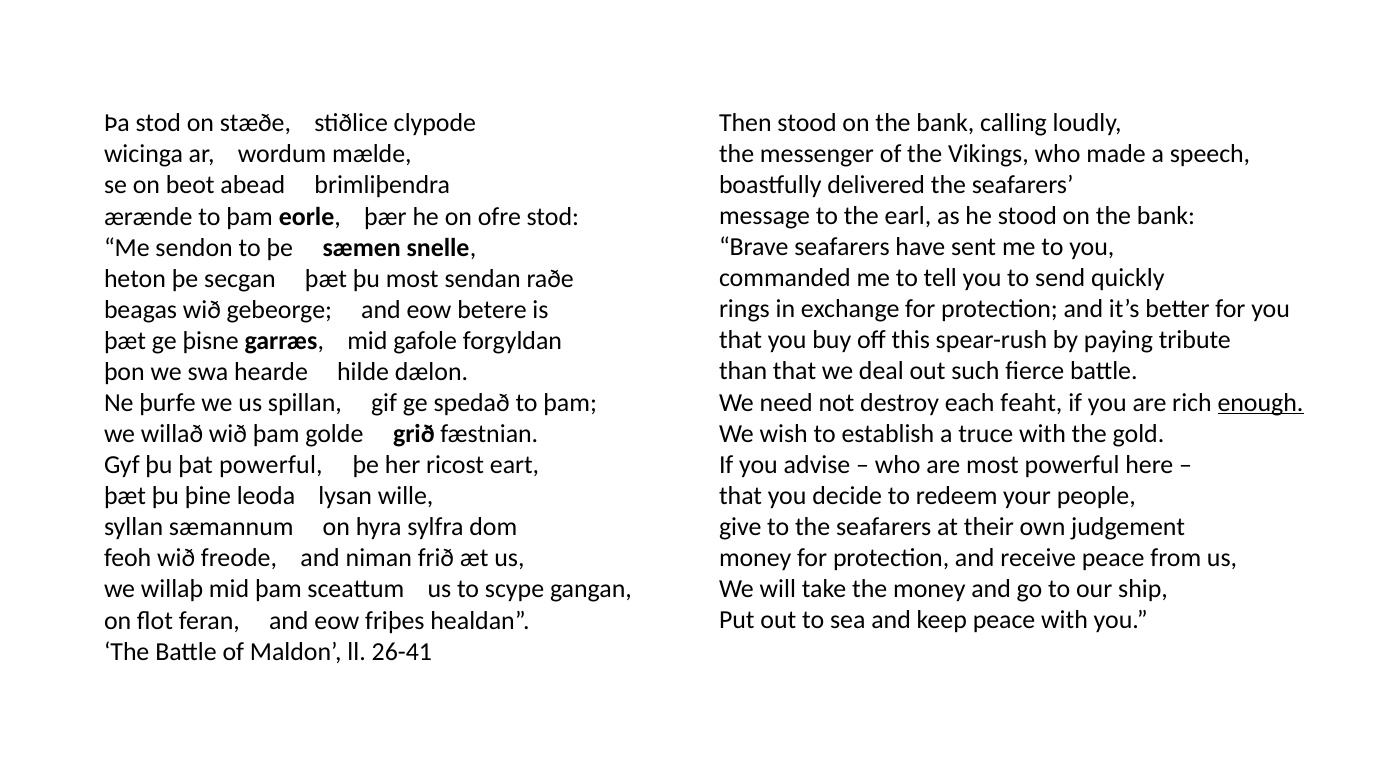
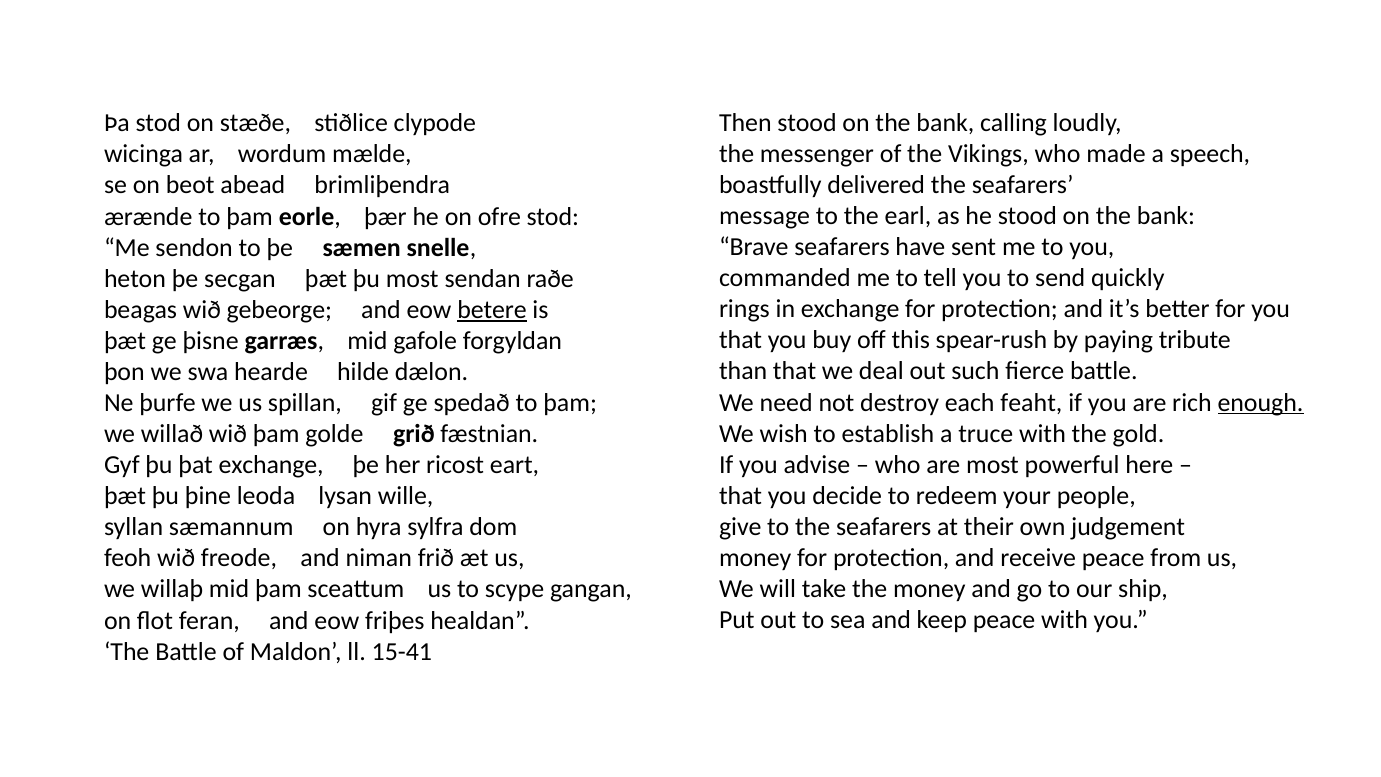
betere underline: none -> present (492, 310)
þat powerful: powerful -> exchange (271, 465)
26-41: 26-41 -> 15-41 (402, 651)
